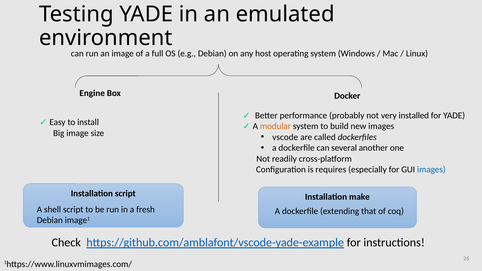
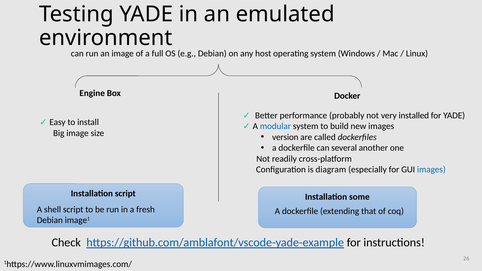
modular colour: orange -> blue (275, 126)
vscode: vscode -> version (285, 137)
requires: requires -> diagram (331, 170)
make: make -> some (359, 197)
